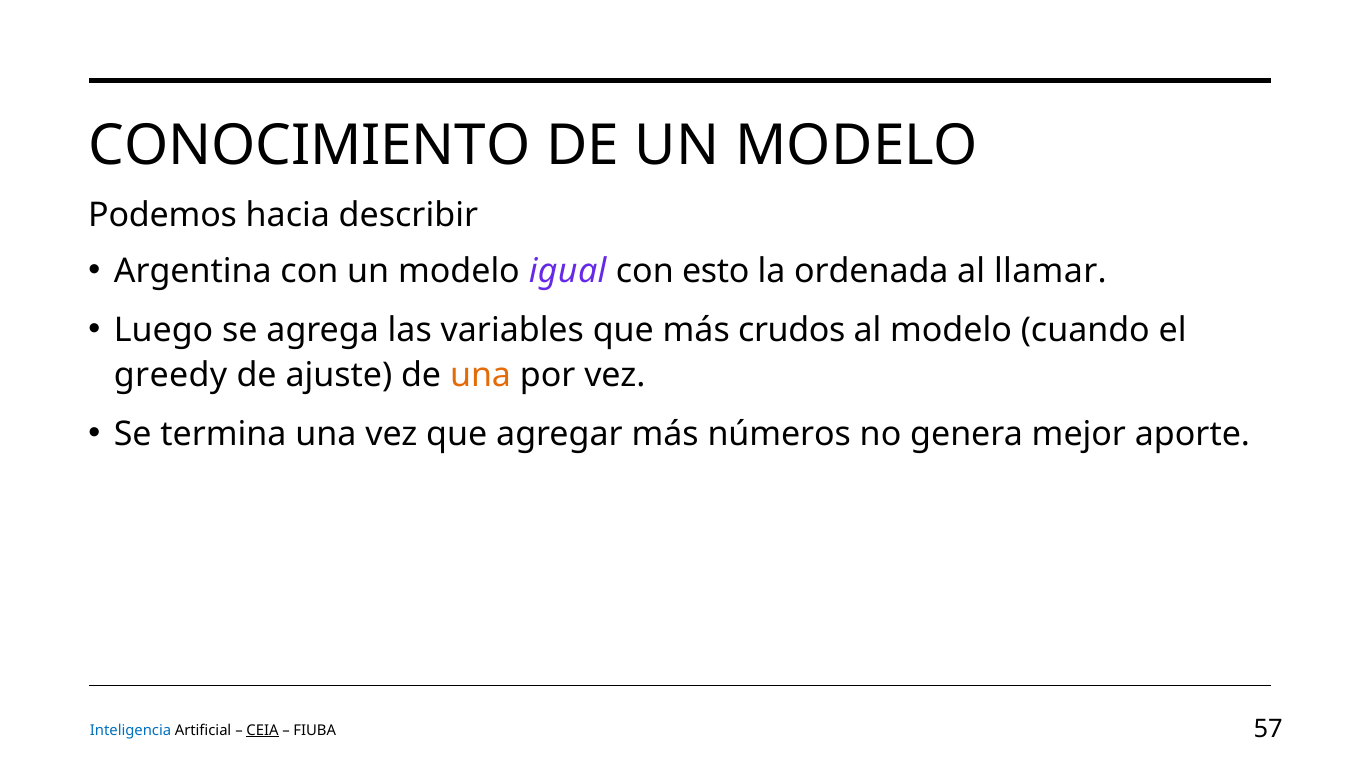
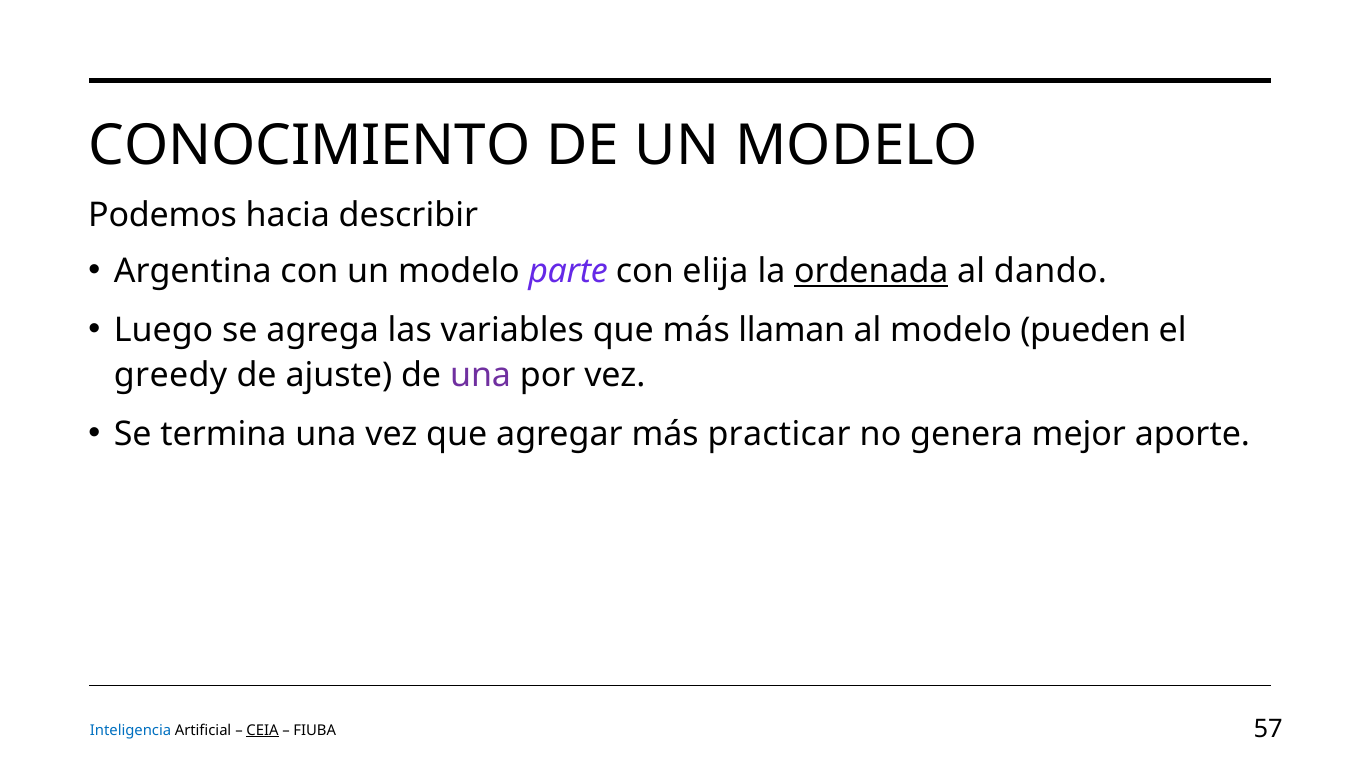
igual: igual -> parte (568, 271)
esto: esto -> elija (715, 271)
ordenada underline: none -> present (871, 271)
llamar: llamar -> dando (1050, 271)
crudos: crudos -> llaman (792, 330)
cuando: cuando -> pueden (1085, 330)
una colour: orange -> purple (481, 375)
números: números -> practicar (779, 434)
